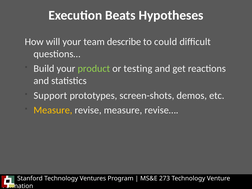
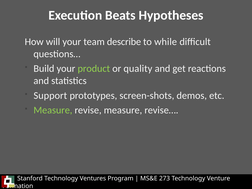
could: could -> while (166, 42)
testing: testing -> quality (138, 69)
Measure colour: yellow -> light green (53, 110)
